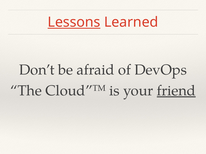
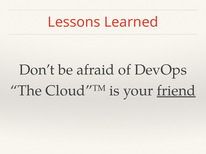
Lessons underline: present -> none (74, 22)
